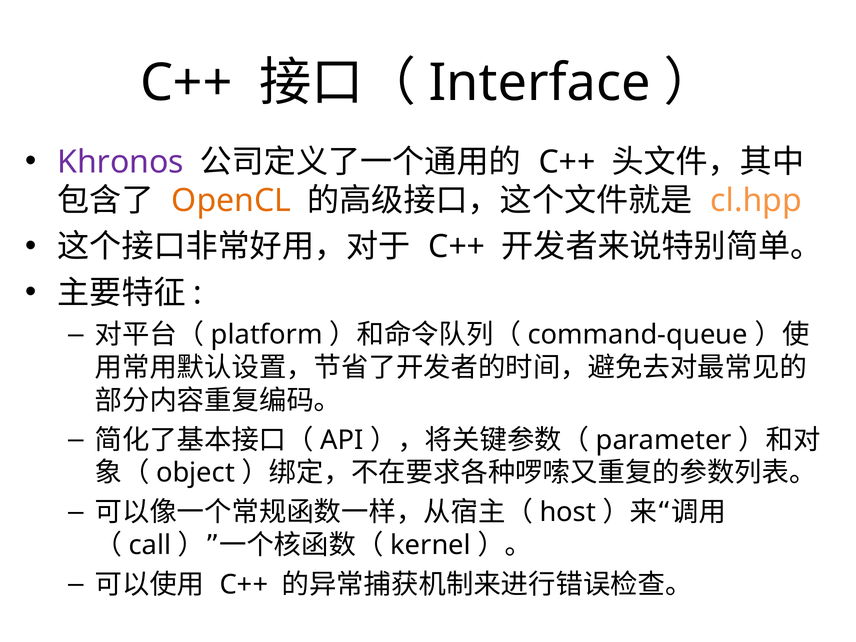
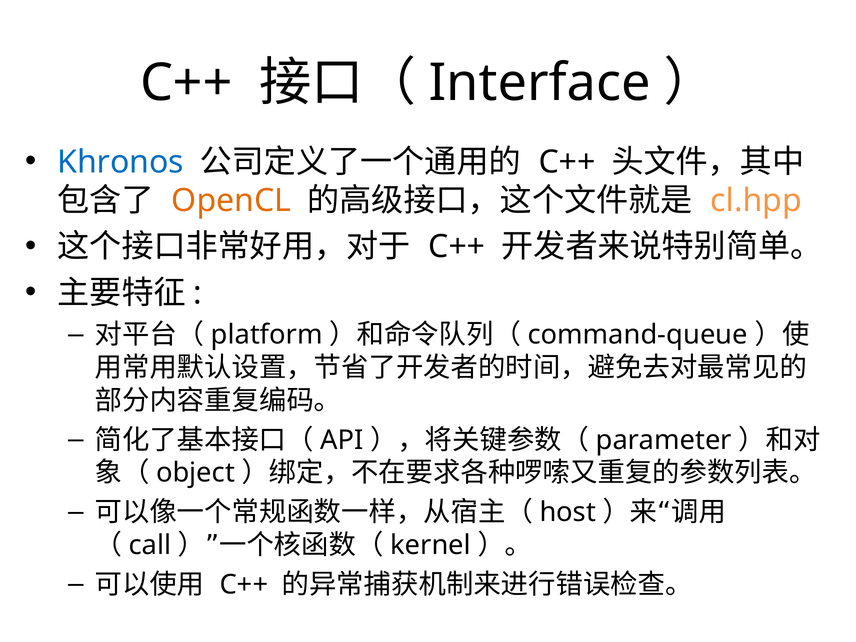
Khronos colour: purple -> blue (121, 162)
